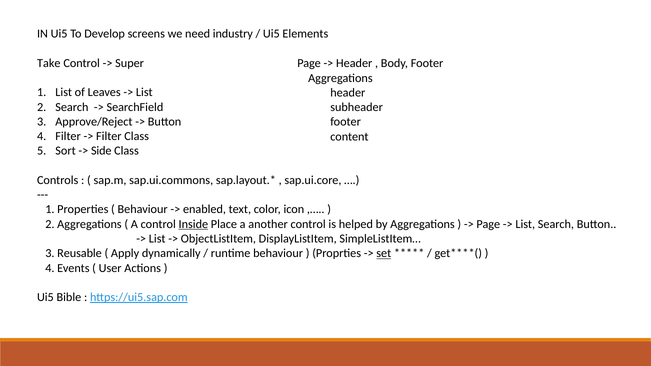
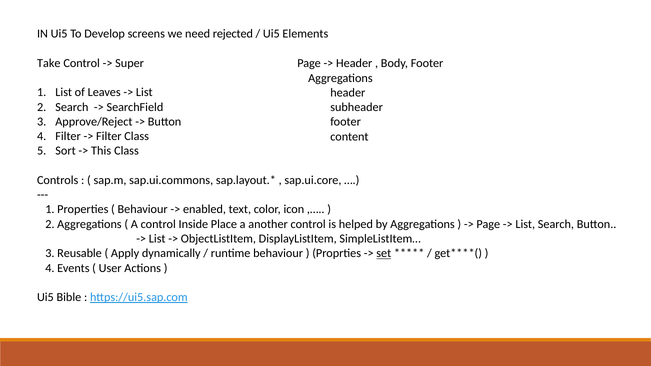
industry: industry -> rejected (233, 34)
Side: Side -> This (101, 151)
Inside underline: present -> none (193, 224)
